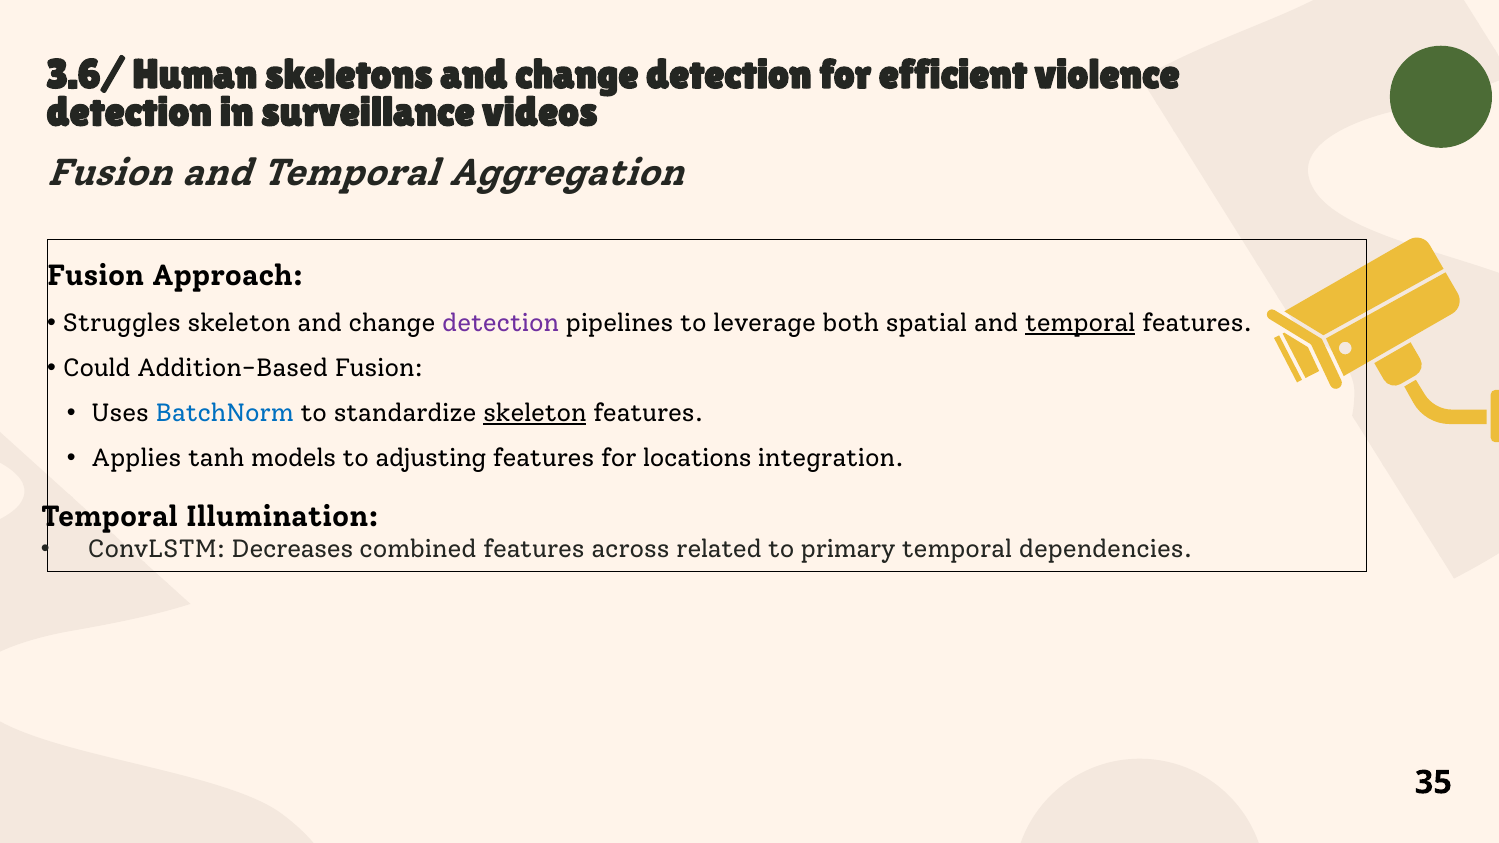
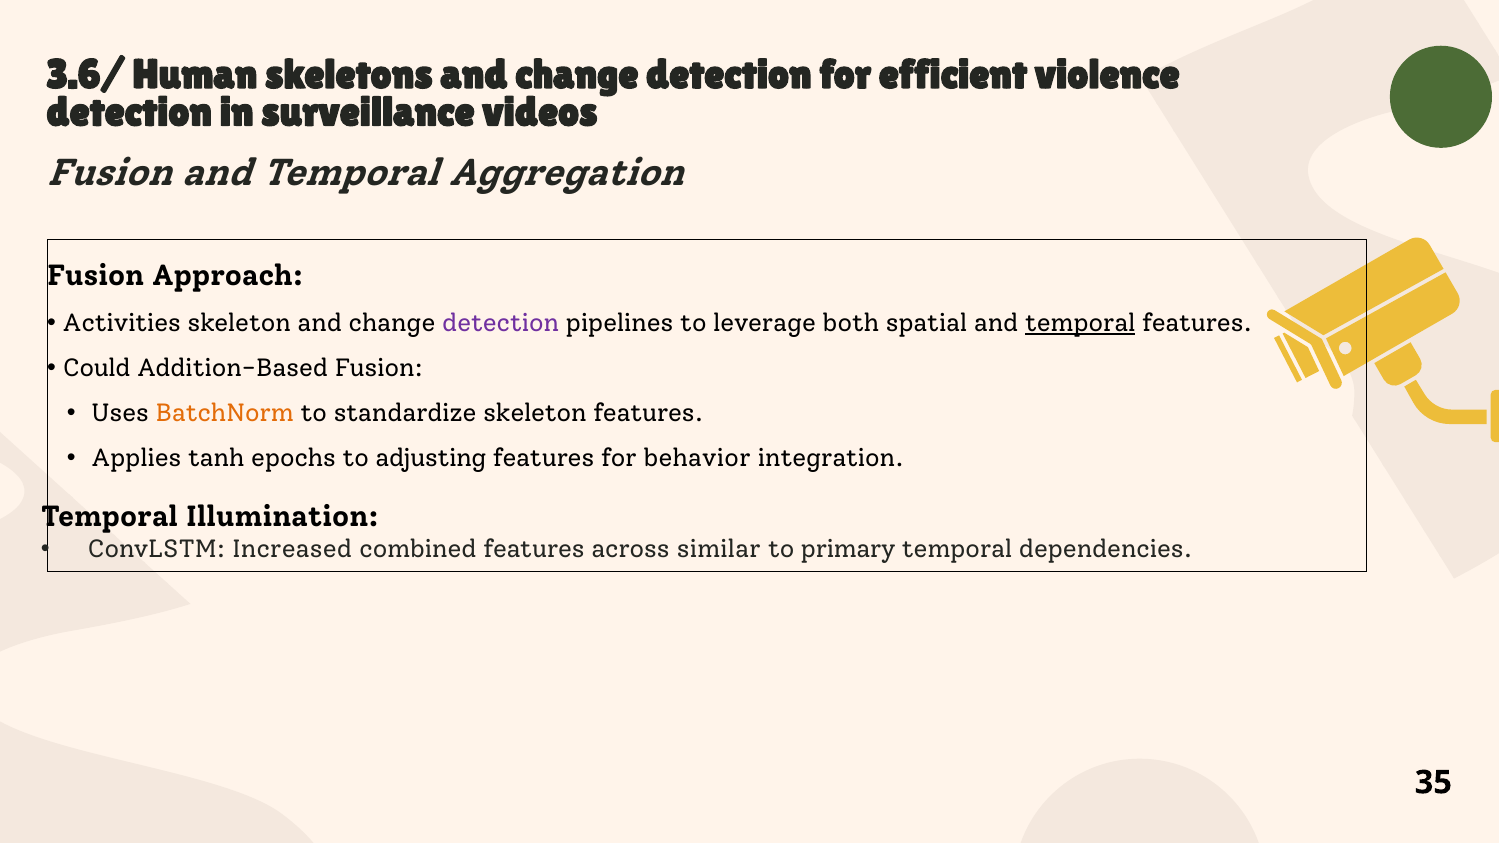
Struggles: Struggles -> Activities (122, 323)
BatchNorm colour: blue -> orange (225, 413)
skeleton underline: present -> none (535, 413)
models: models -> epochs (294, 458)
locations: locations -> behavior (697, 458)
Decreases: Decreases -> Increased (292, 549)
related: related -> similar (719, 549)
